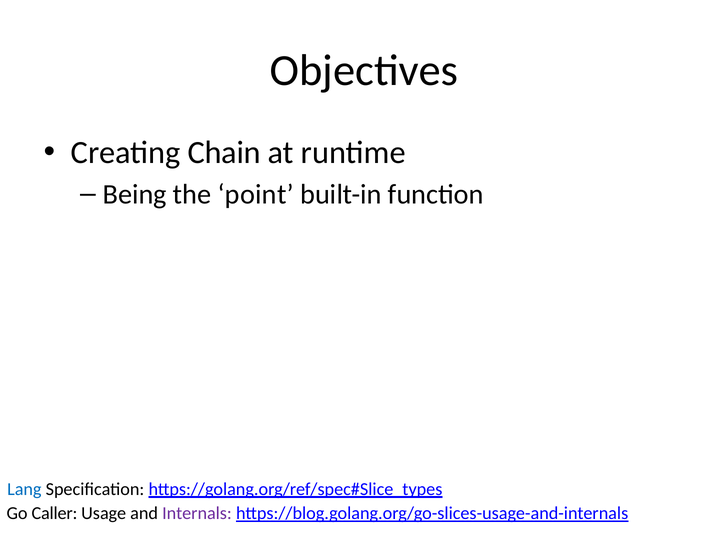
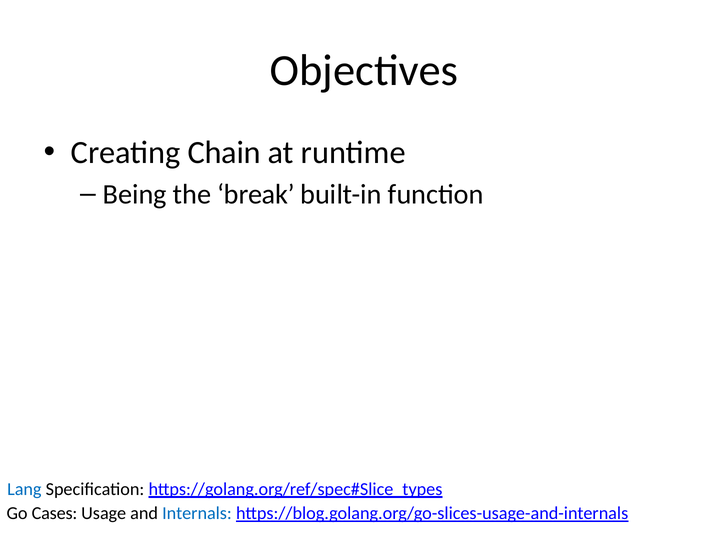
point: point -> break (256, 194)
Caller: Caller -> Cases (54, 513)
Internals colour: purple -> blue (197, 513)
